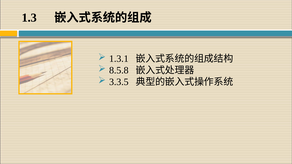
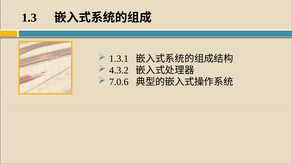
8.5.8: 8.5.8 -> 4.3.2 (119, 70)
3.3.5: 3.3.5 -> 7.0.6 (119, 82)
